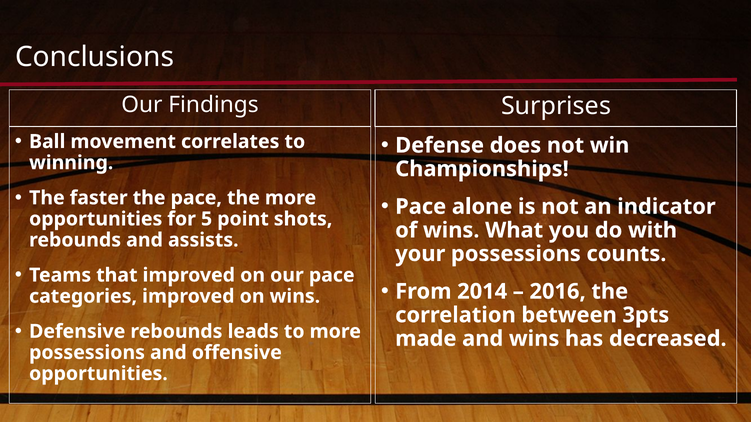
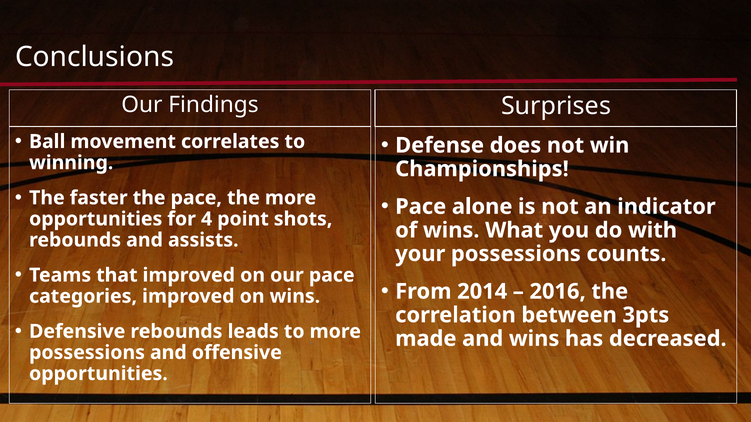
5: 5 -> 4 (207, 219)
